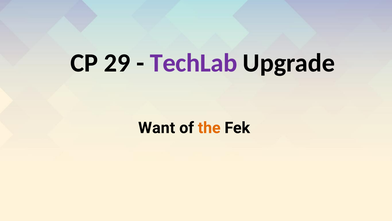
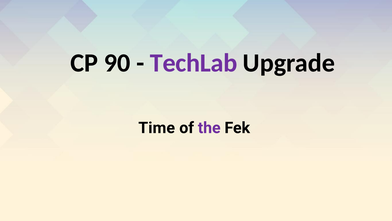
29: 29 -> 90 (117, 63)
Want: Want -> Time (157, 128)
the colour: orange -> purple (209, 128)
